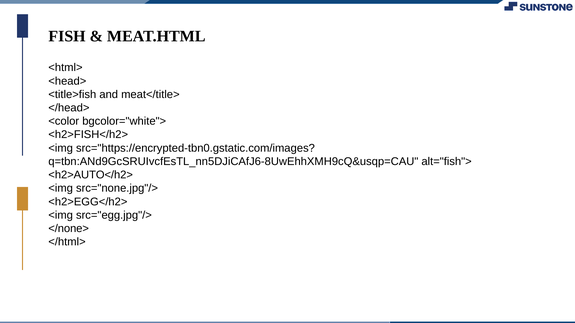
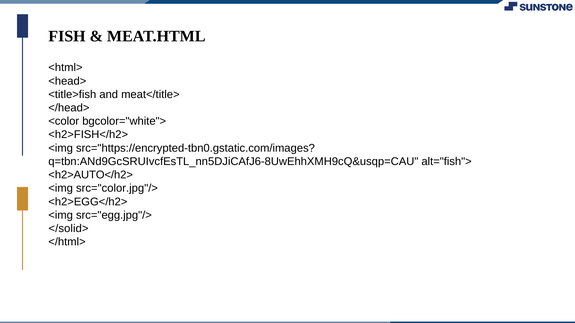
src="none.jpg"/>: src="none.jpg"/> -> src="color.jpg"/> (117, 189)
</none>: </none> -> </solid> (69, 229)
